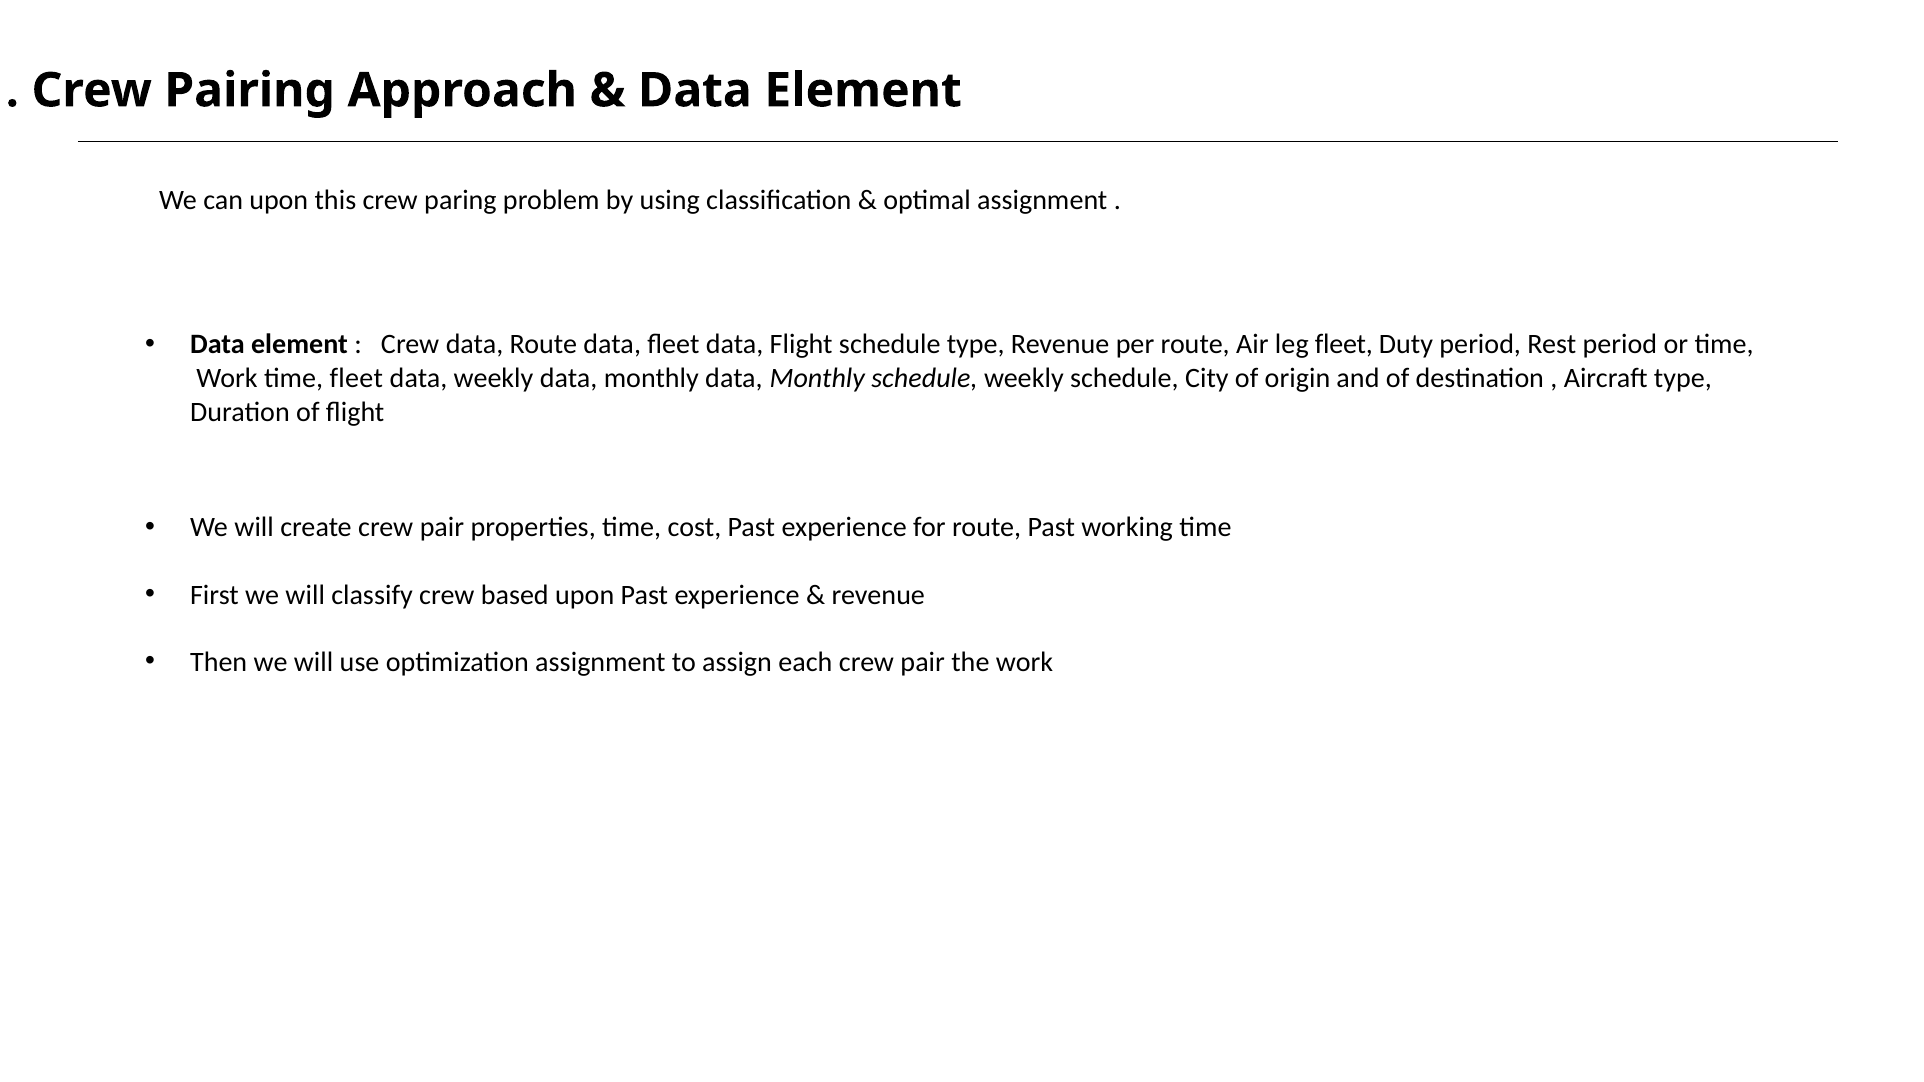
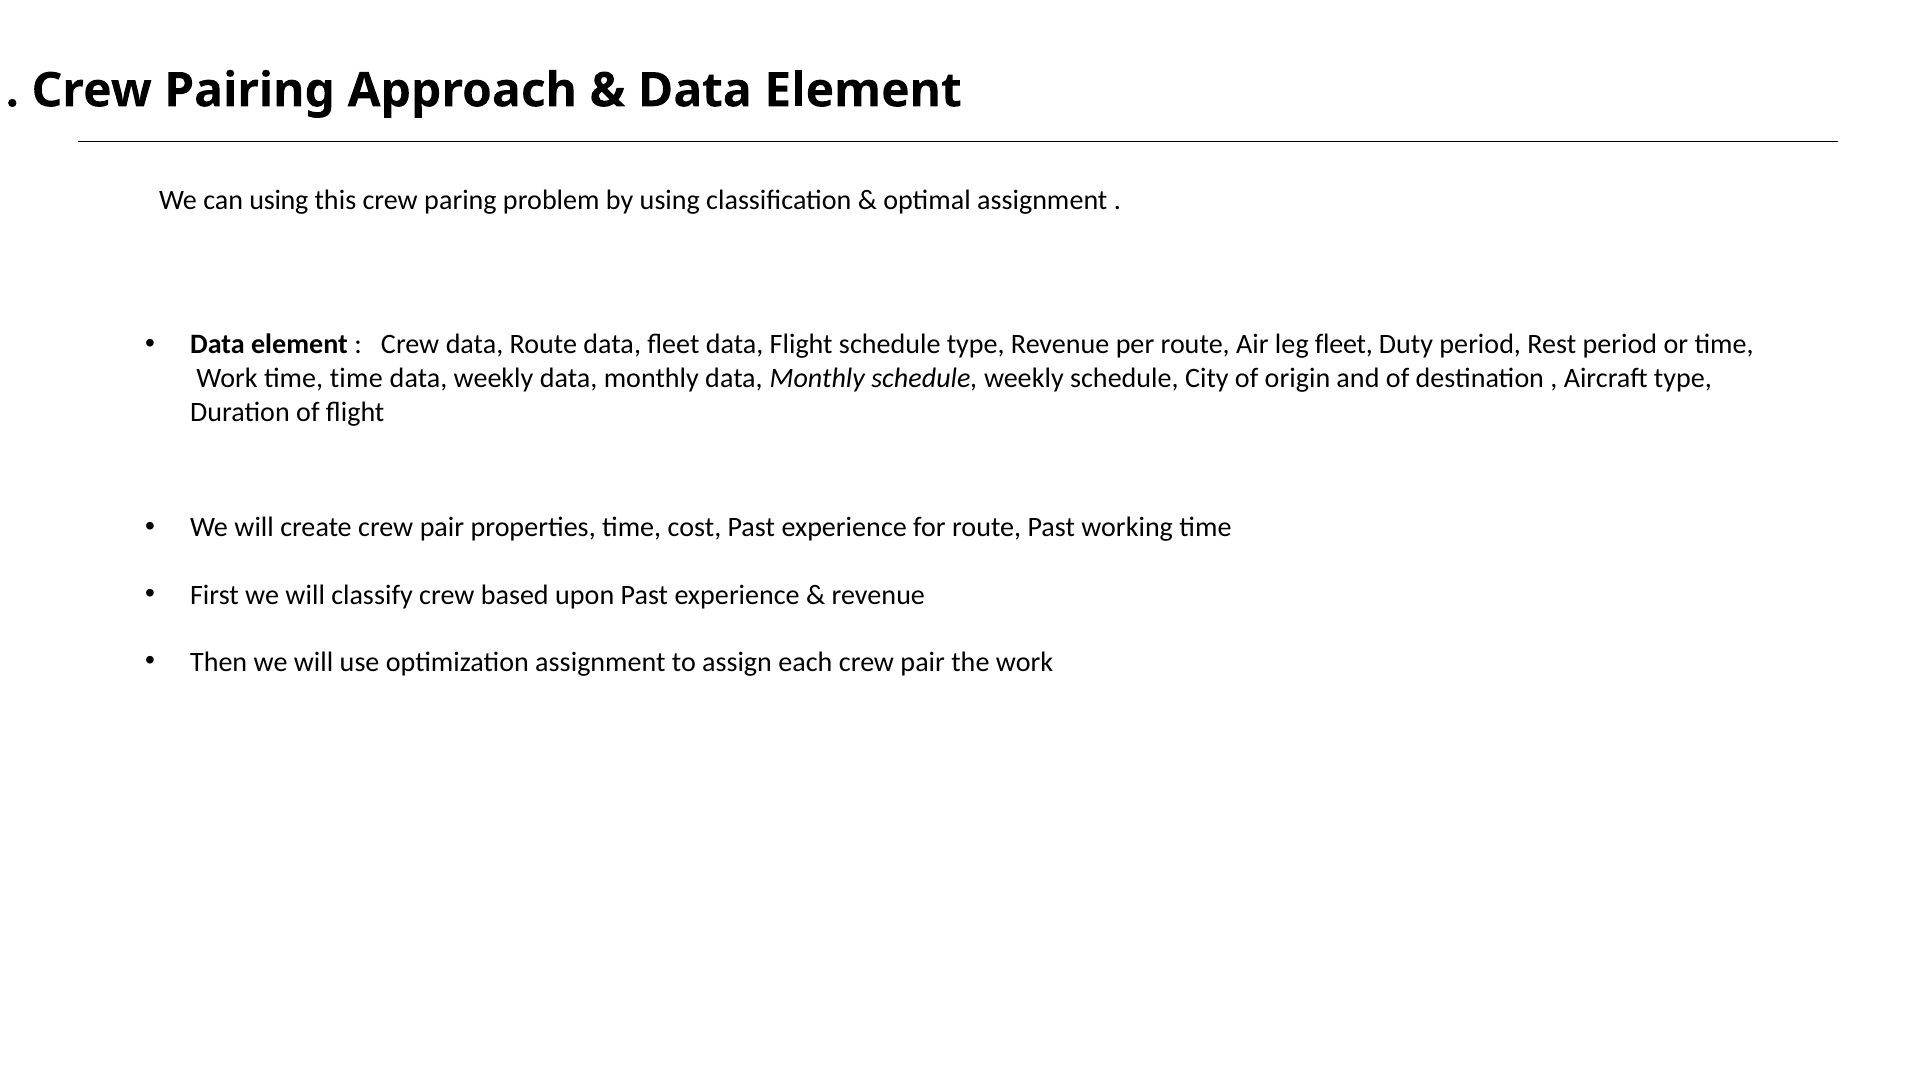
can upon: upon -> using (279, 200)
time fleet: fleet -> time (356, 378)
